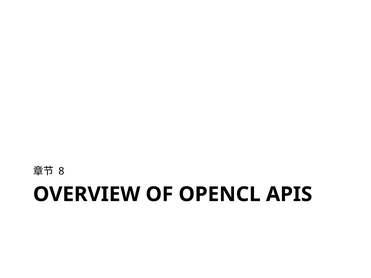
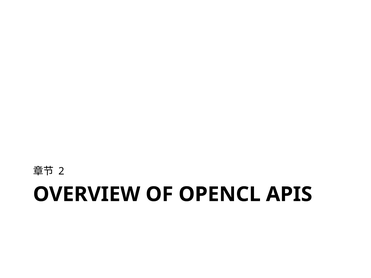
8: 8 -> 2 (61, 171)
